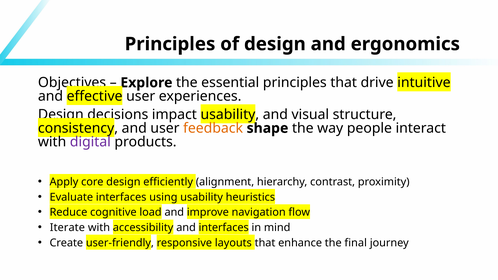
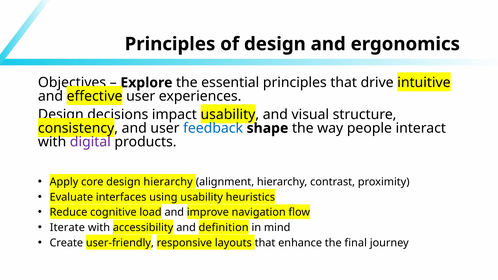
feedback colour: orange -> blue (213, 128)
design efficiently: efficiently -> hierarchy (168, 182)
and interfaces: interfaces -> definition (224, 228)
